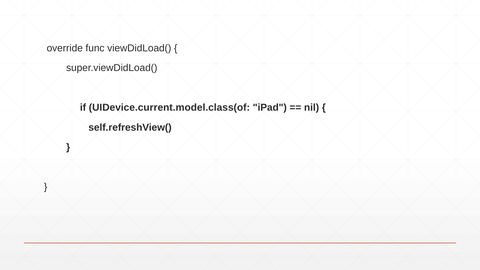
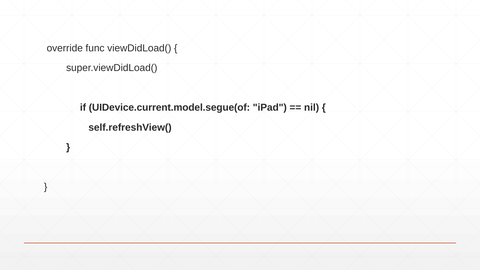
UIDevice.current.model.class(of: UIDevice.current.model.class(of -> UIDevice.current.model.segue(of (169, 108)
